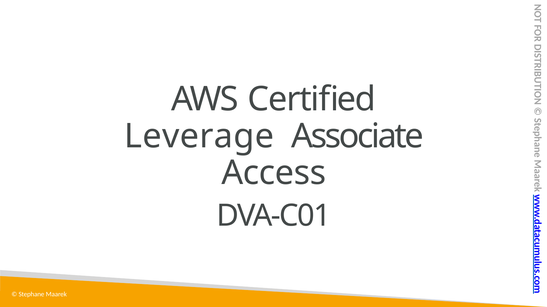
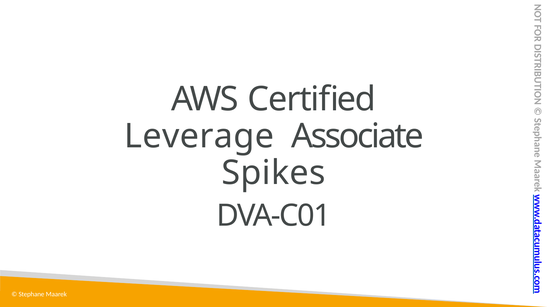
Access: Access -> Spikes (274, 173)
